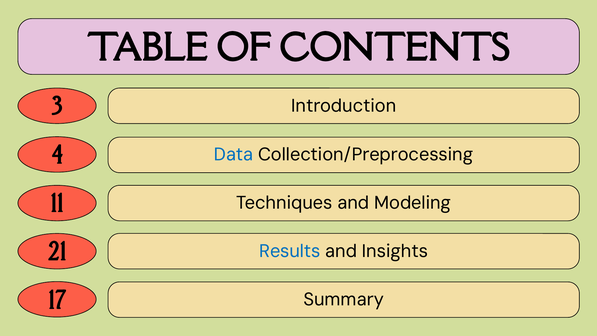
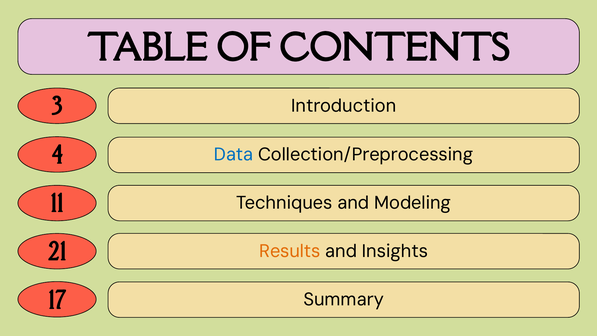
Results colour: blue -> orange (290, 251)
